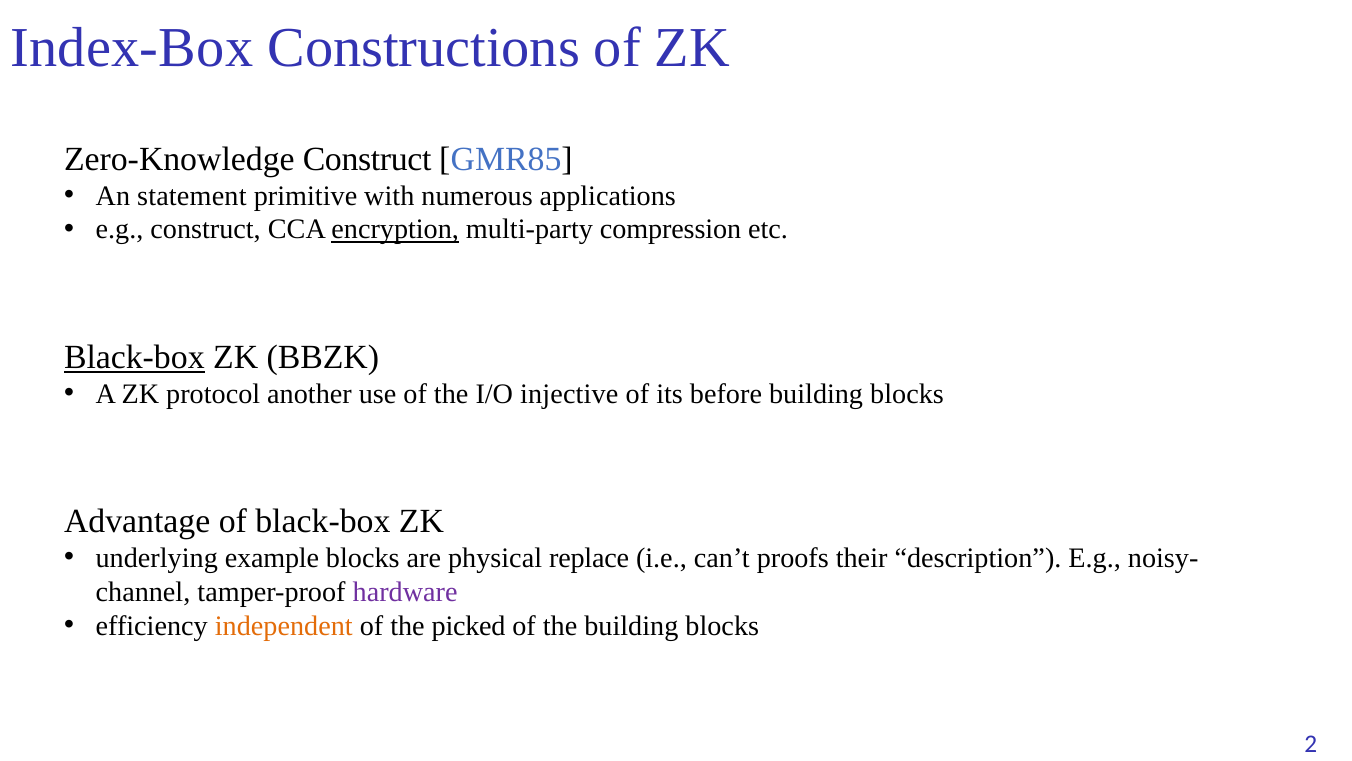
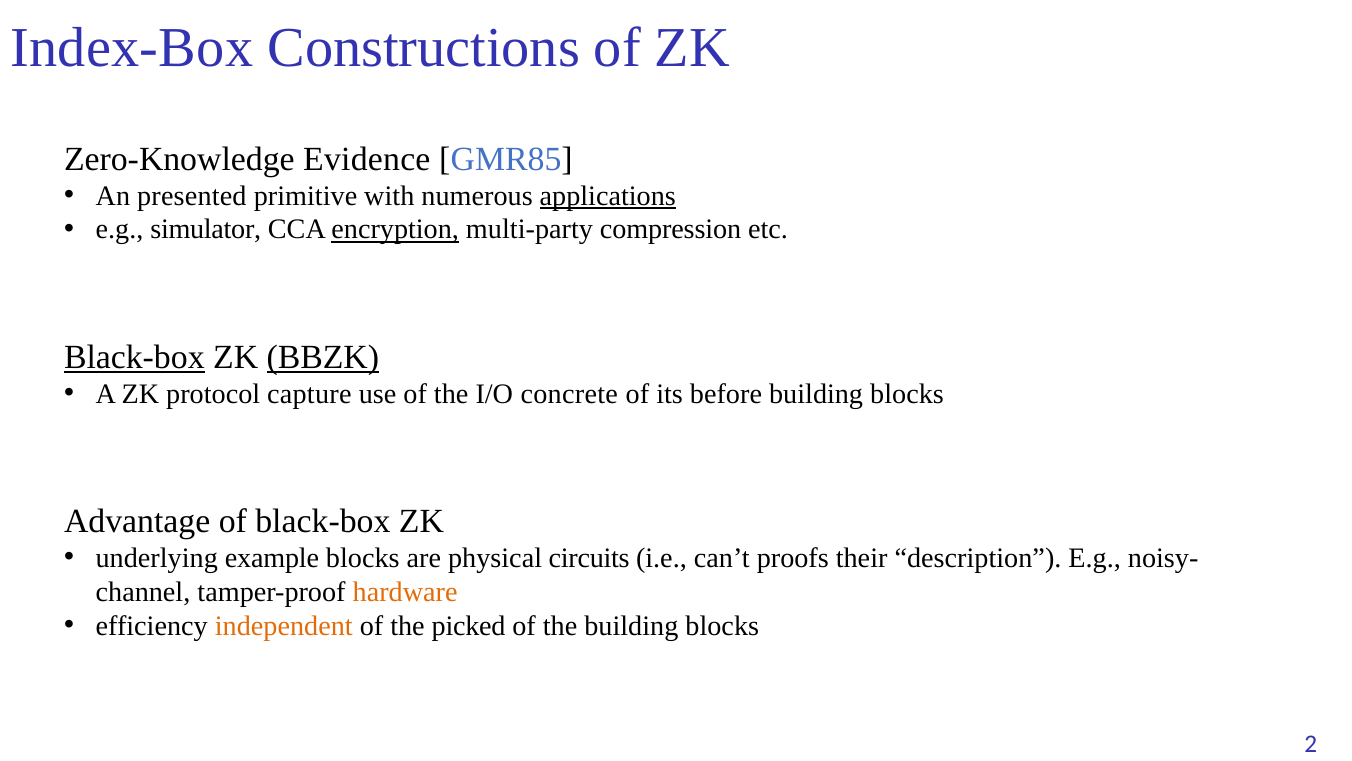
Zero-Knowledge Construct: Construct -> Evidence (367, 159)
statement: statement -> presented (192, 196)
applications underline: none -> present (608, 196)
e.g construct: construct -> simulator (206, 230)
BBZK underline: none -> present (323, 357)
another: another -> capture (309, 394)
injective: injective -> concrete (569, 394)
replace: replace -> circuits (589, 558)
hardware colour: purple -> orange (405, 592)
